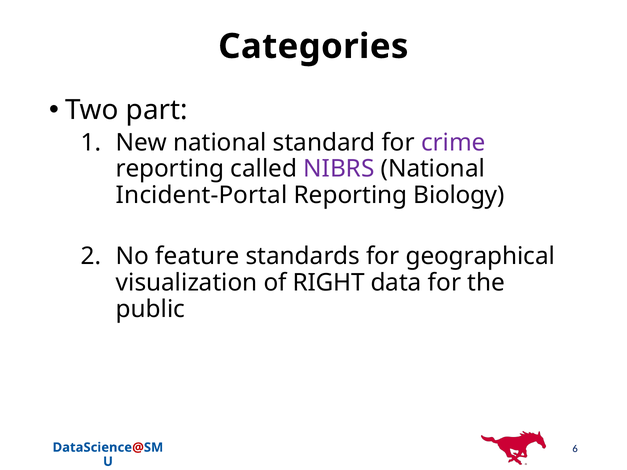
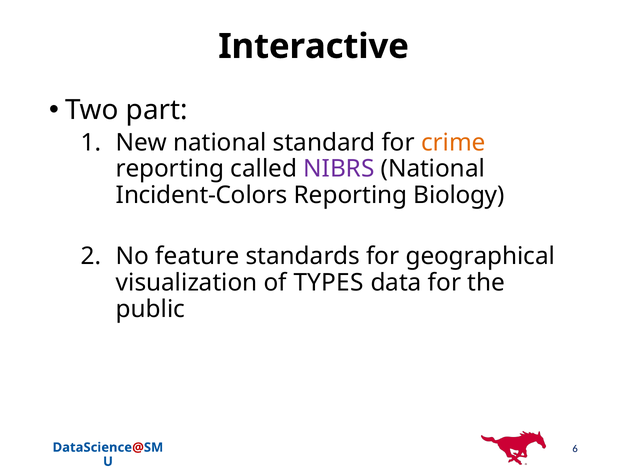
Categories: Categories -> Interactive (314, 46)
crime colour: purple -> orange (453, 143)
Incident-Portal: Incident-Portal -> Incident-Colors (202, 195)
RIGHT: RIGHT -> TYPES (329, 283)
